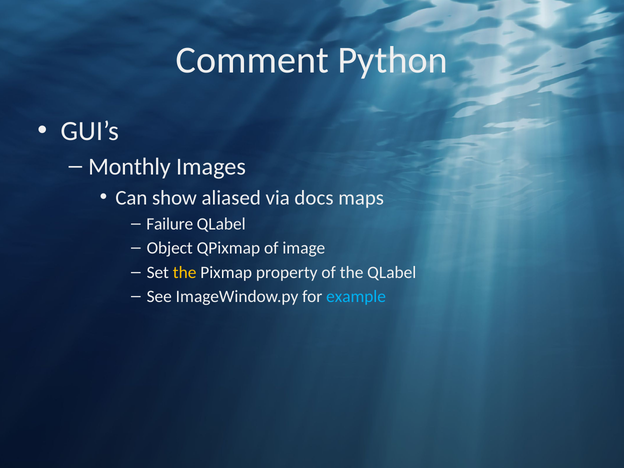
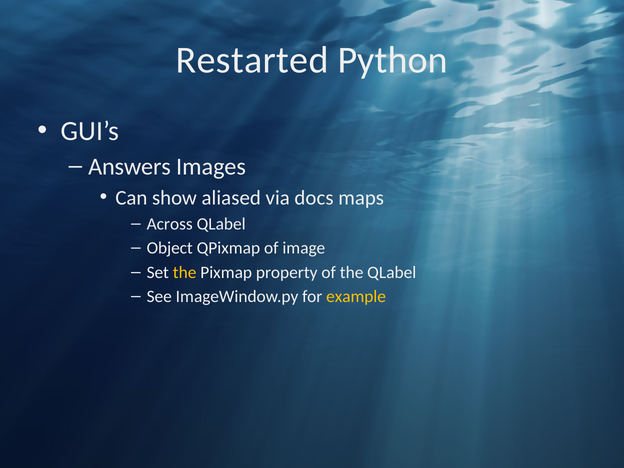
Comment: Comment -> Restarted (252, 60)
Monthly: Monthly -> Answers (129, 167)
Failure: Failure -> Across (170, 224)
example colour: light blue -> yellow (356, 297)
